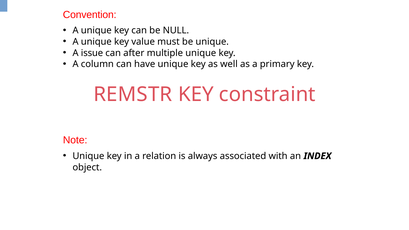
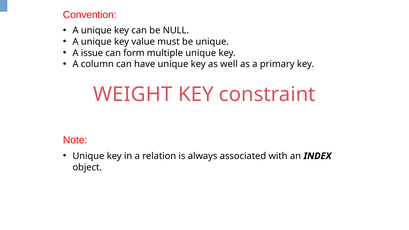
after: after -> form (134, 53)
REMSTR: REMSTR -> WEIGHT (133, 94)
